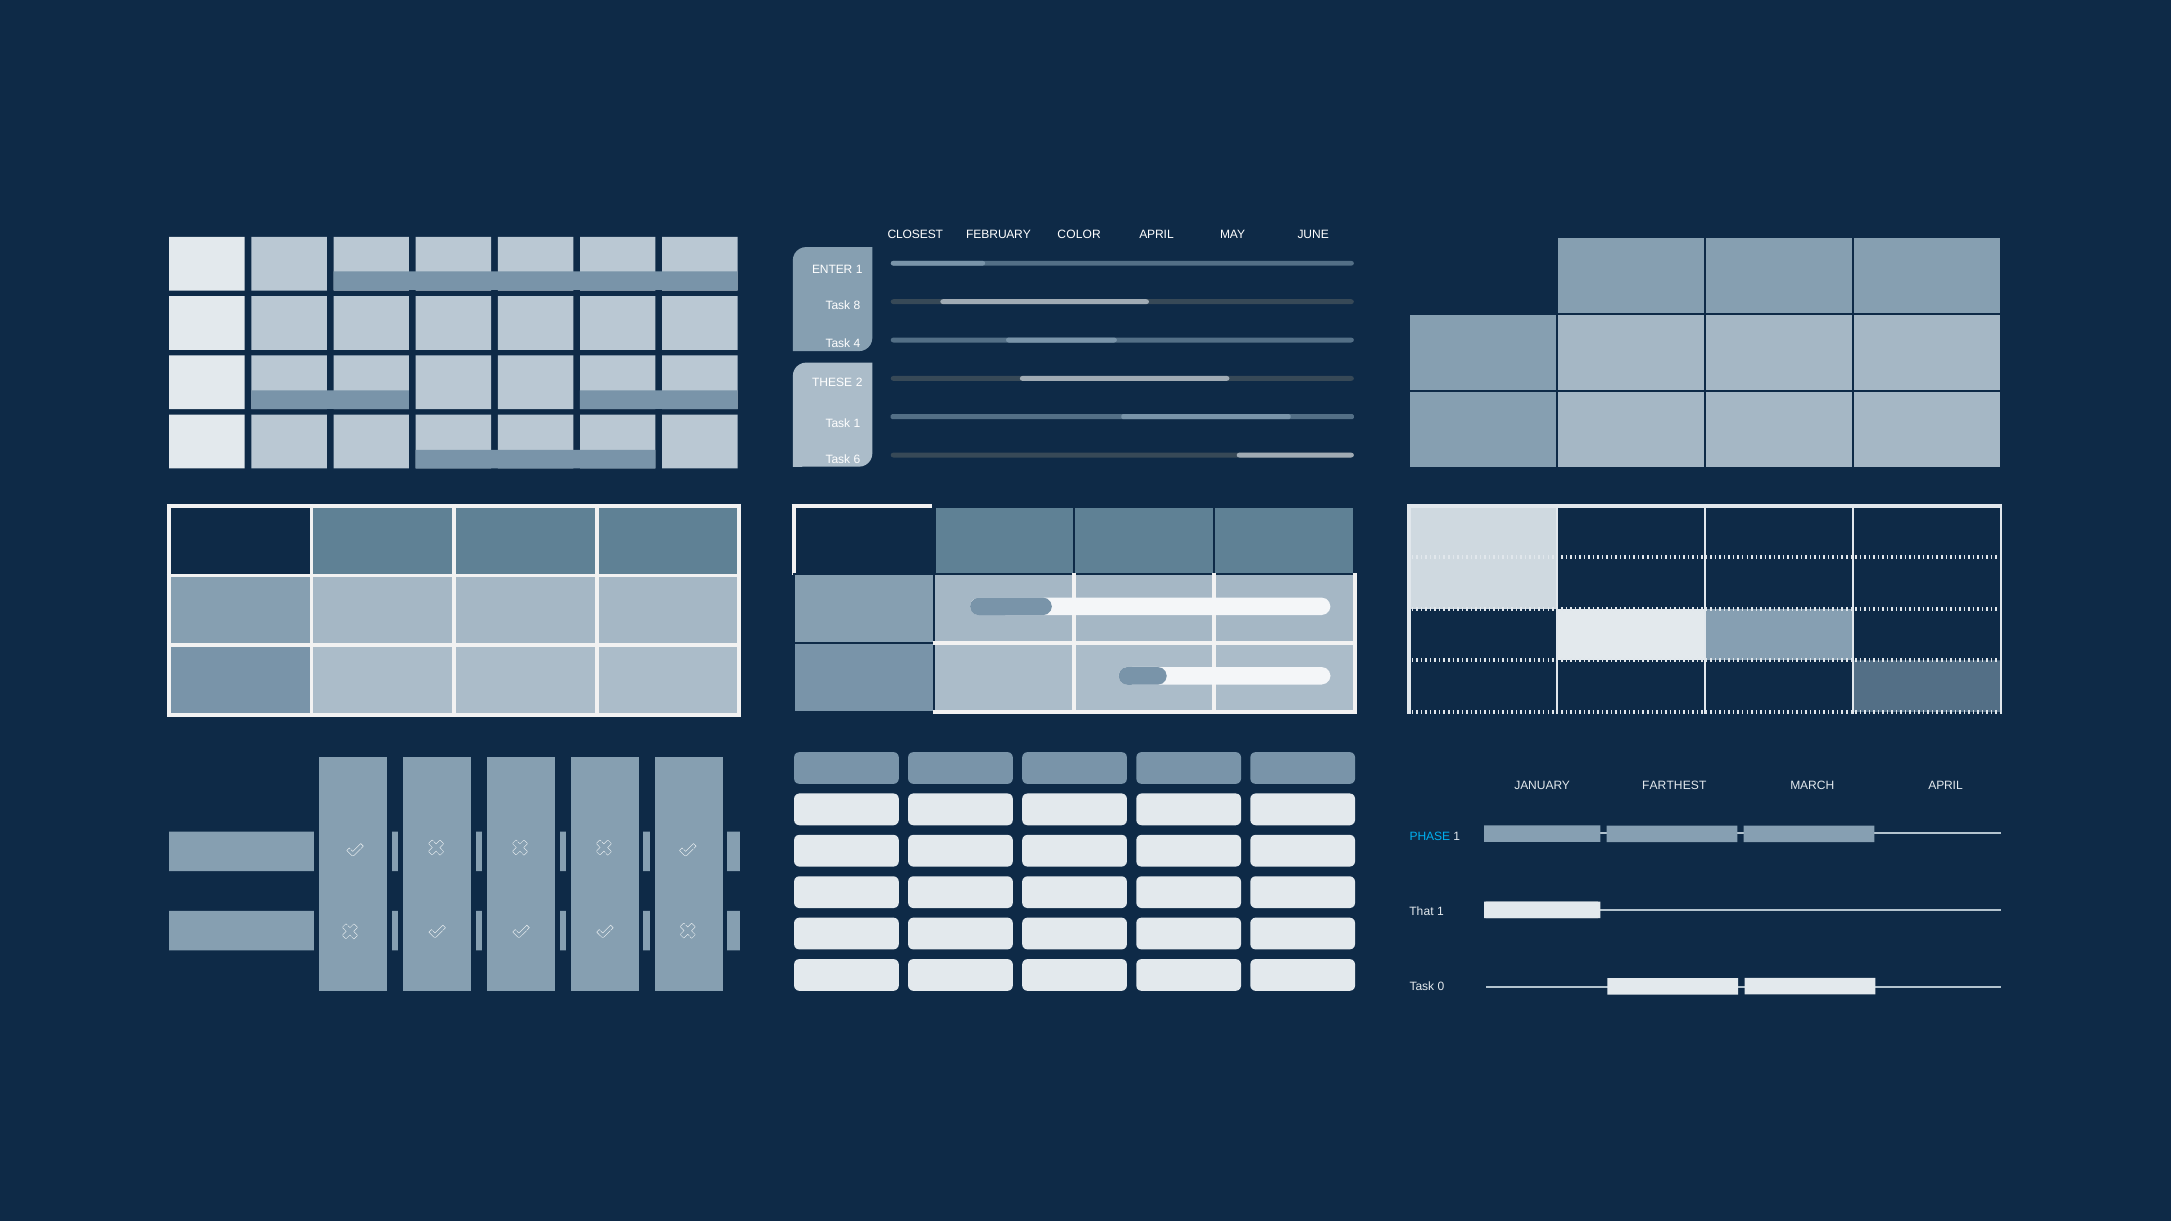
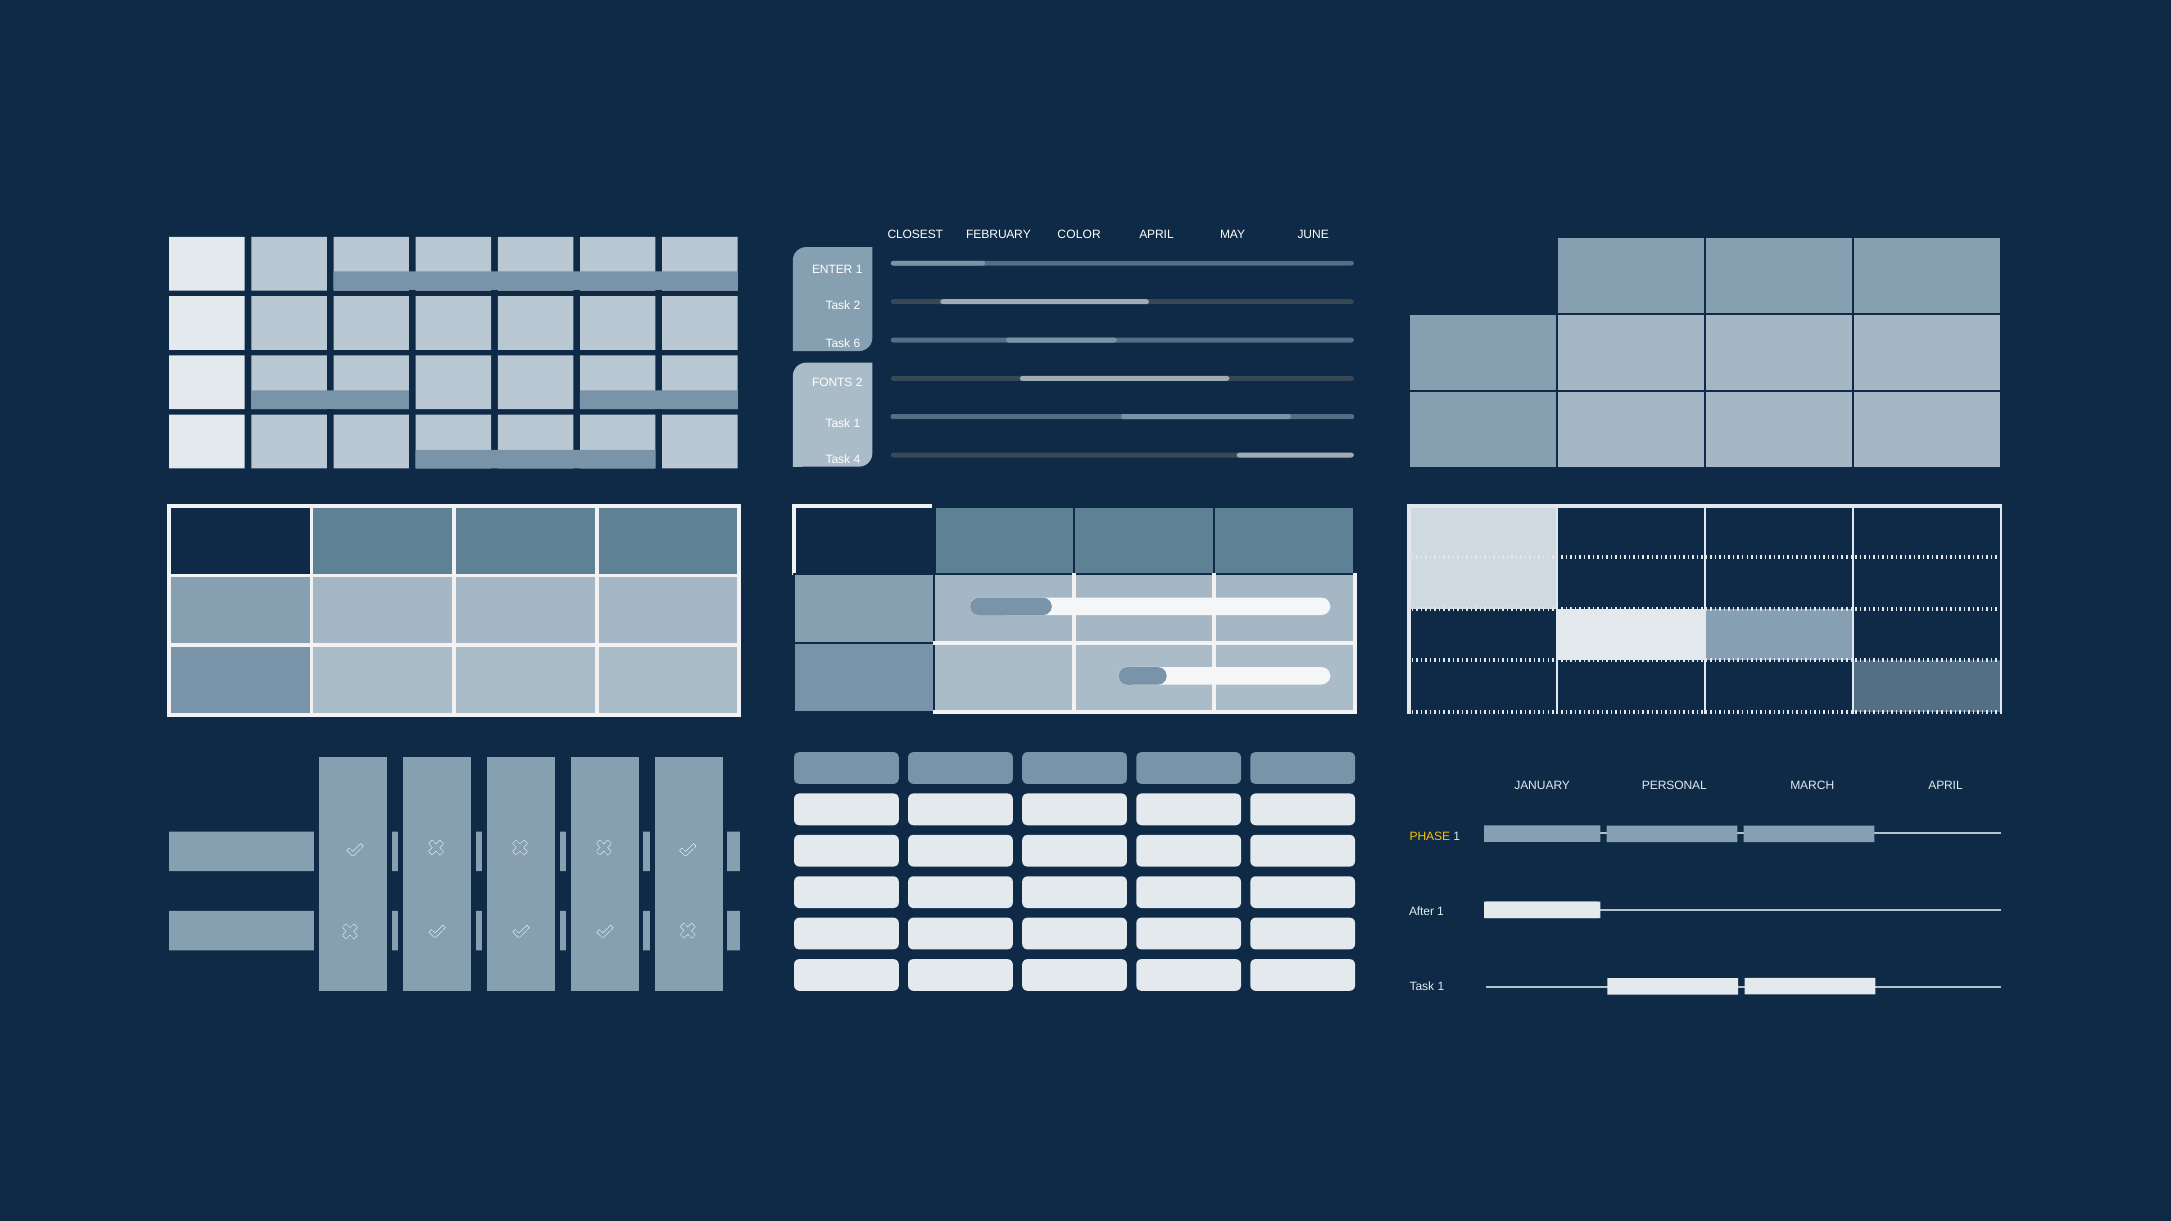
Task 8: 8 -> 2 (857, 306)
4: 4 -> 6 (857, 344)
THESE: THESE -> FONTS (832, 383)
6: 6 -> 4 (857, 460)
FARTHEST: FARTHEST -> PERSONAL (1674, 786)
PHASE colour: light blue -> yellow (1430, 836)
That: That -> After (1422, 912)
0: 0 -> 1 (1441, 987)
